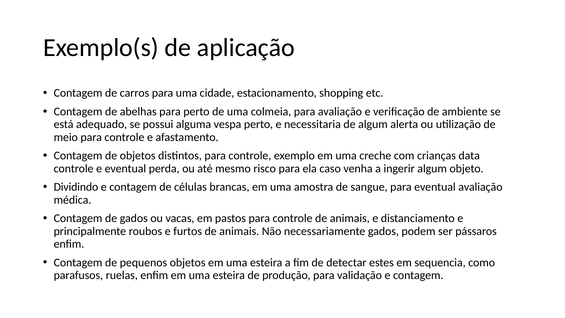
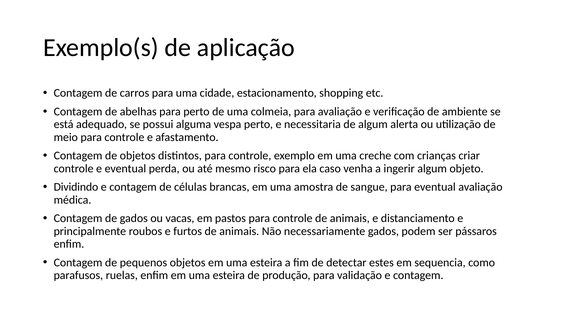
data: data -> criar (469, 156)
